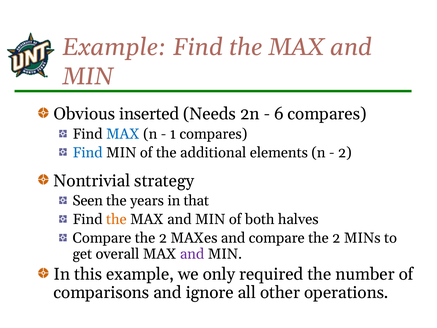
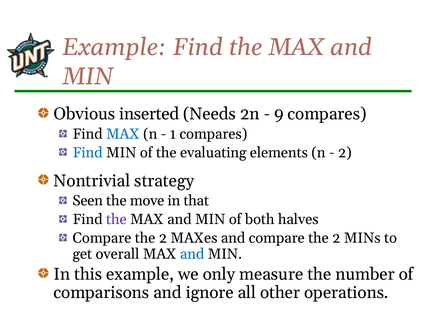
6: 6 -> 9 (279, 114)
additional: additional -> evaluating (213, 153)
years: years -> move (147, 201)
the colour: orange -> purple (116, 219)
and colour: purple -> blue (192, 254)
required: required -> measure (271, 274)
